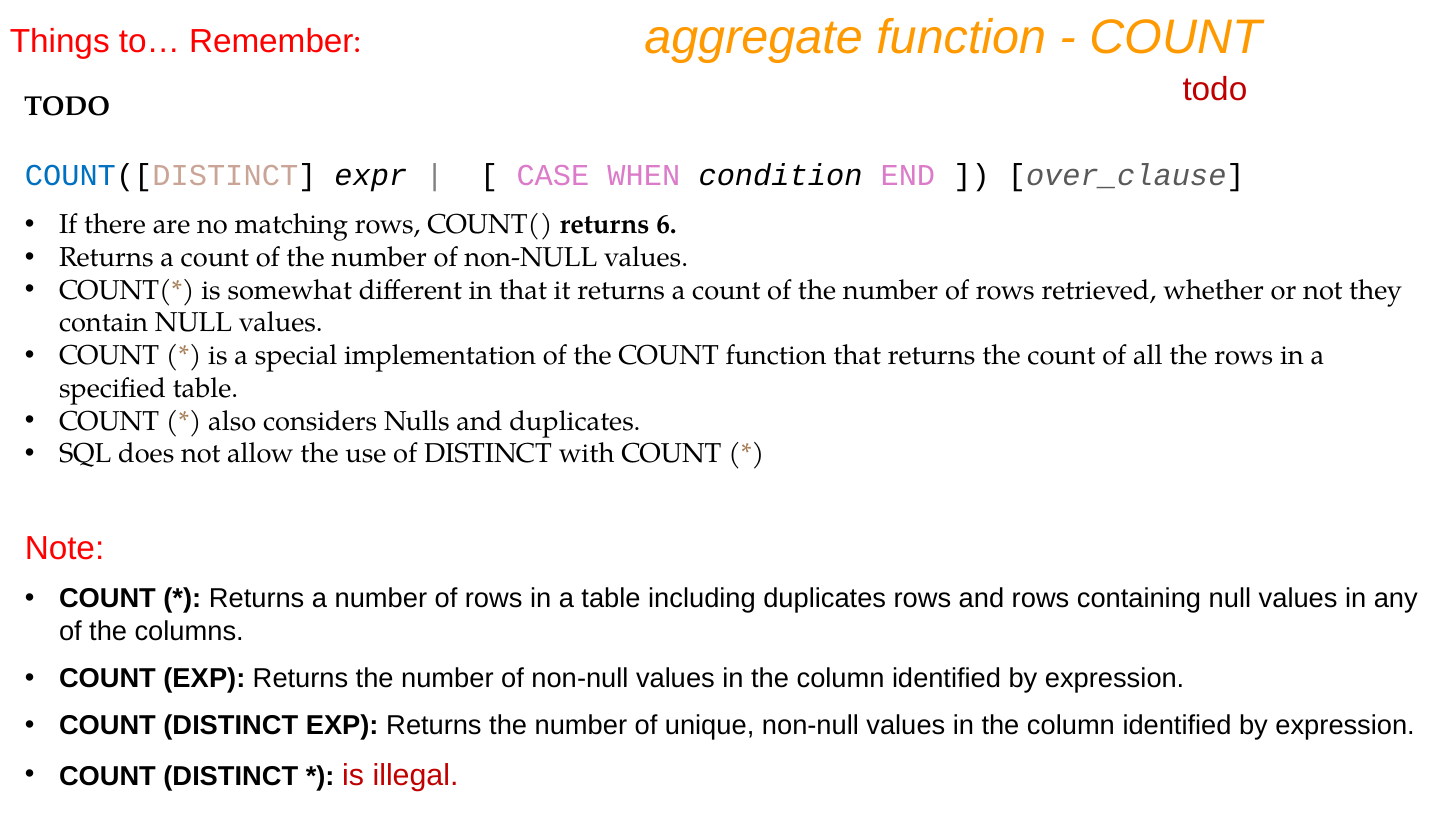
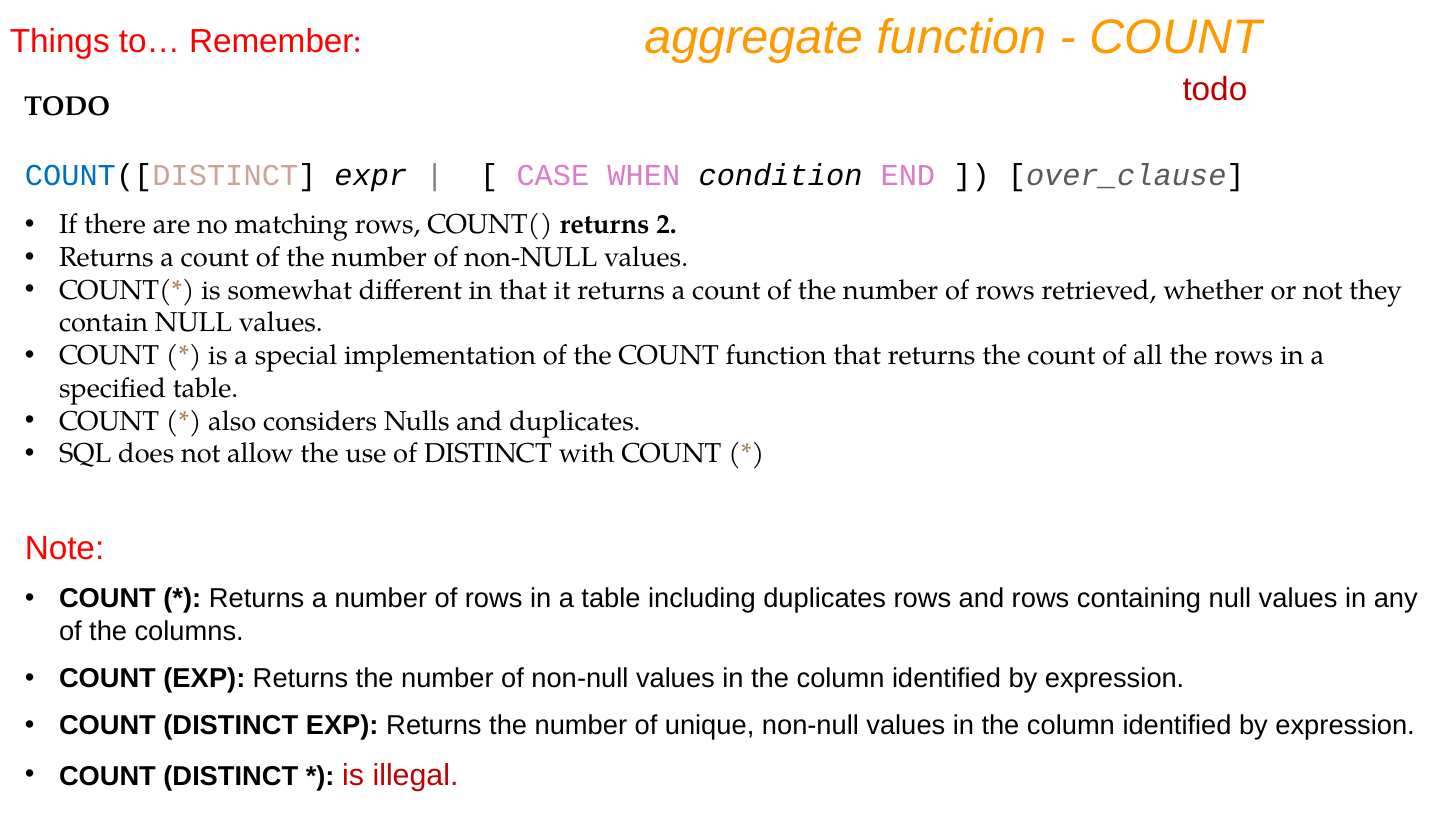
6: 6 -> 2 (667, 225)
